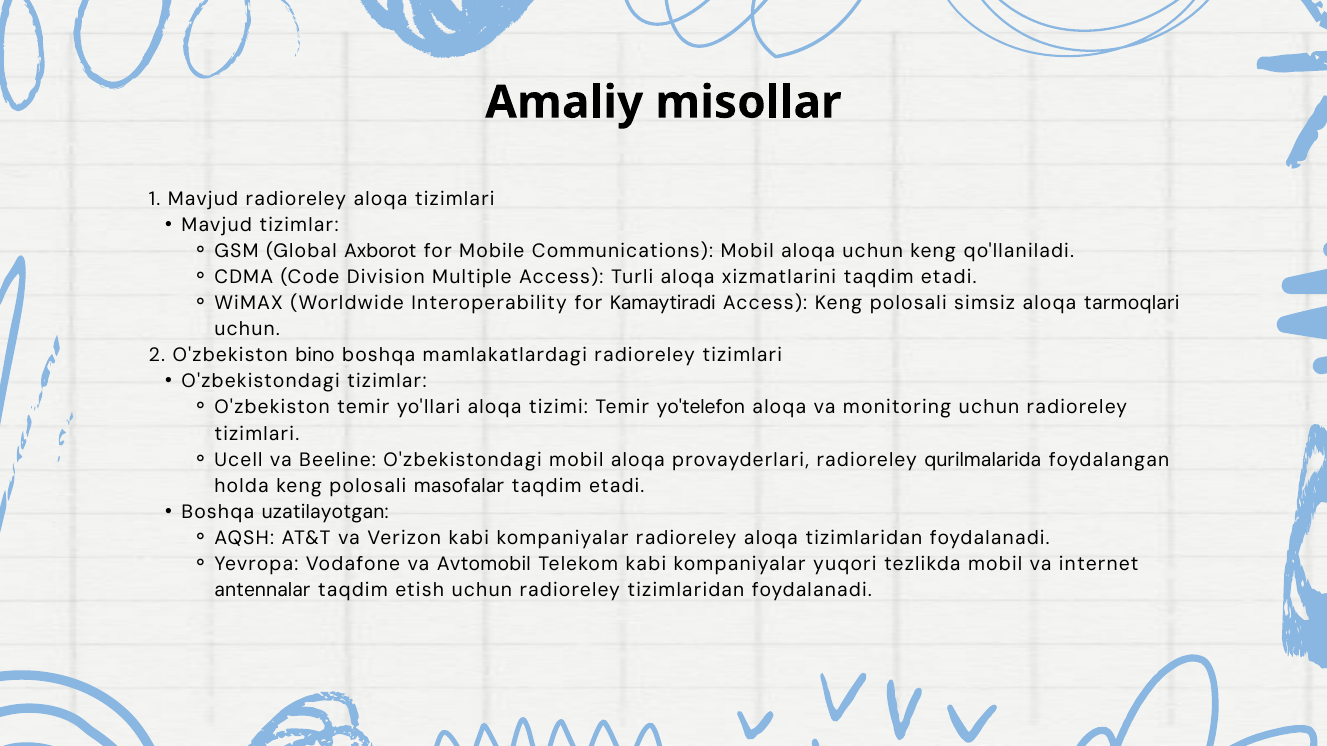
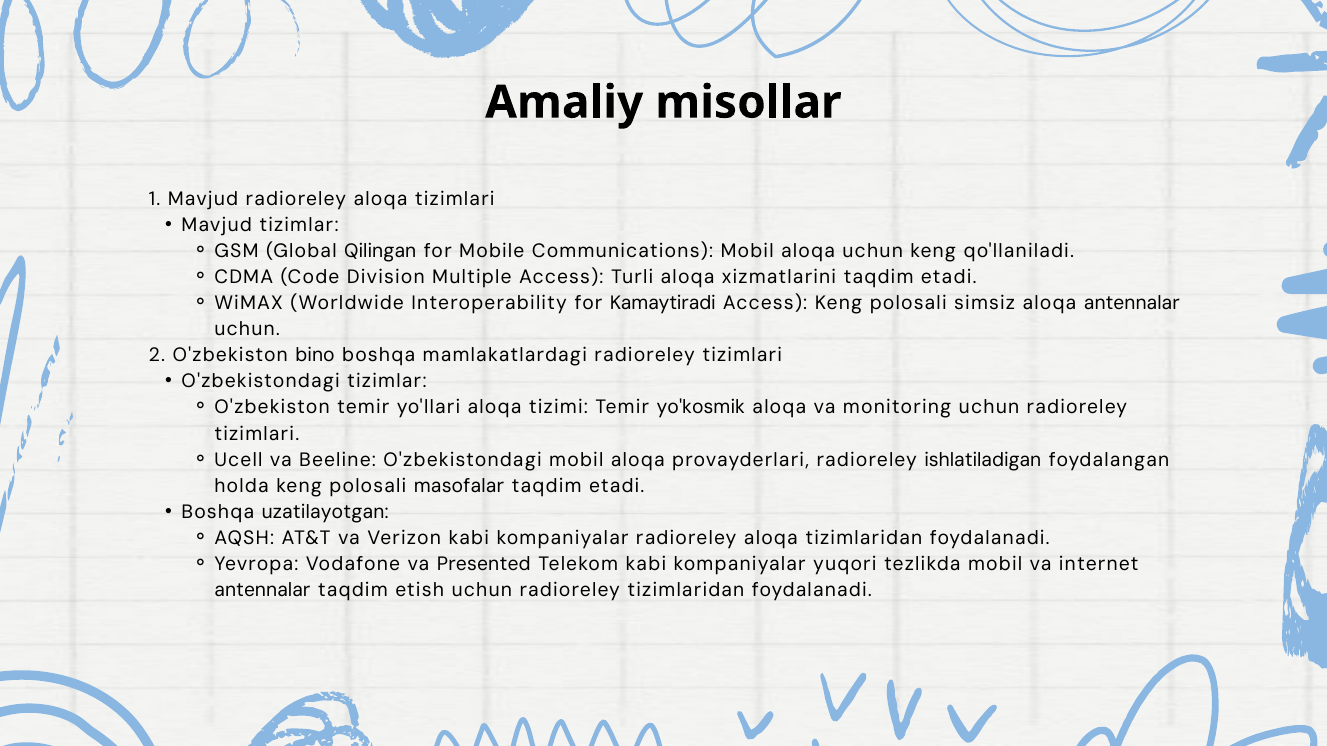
Axborot: Axborot -> Qilingan (380, 251)
aloqa tarmoqlari: tarmoqlari -> antennalar (1132, 303)
yo'telefon: yo'telefon -> yo'kosmik (701, 408)
qurilmalarida: qurilmalarida -> ishlatiladigan (983, 460)
Avtomobil: Avtomobil -> Presented (484, 564)
